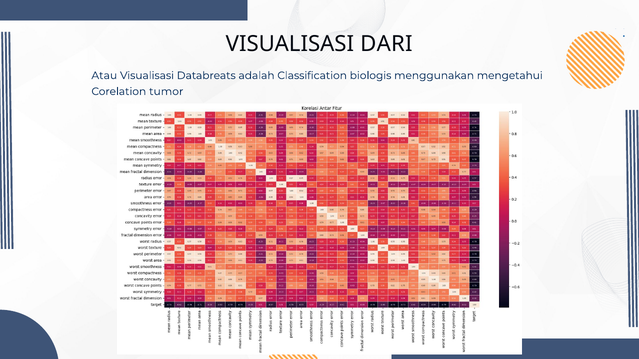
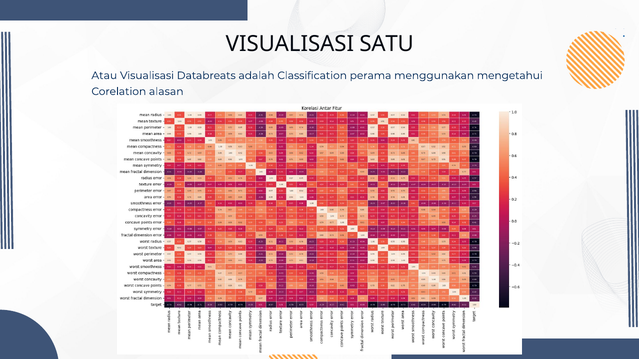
DARI: DARI -> SATU (387, 44)
biologis: biologis -> perama (371, 76)
tumor: tumor -> alasan (166, 92)
